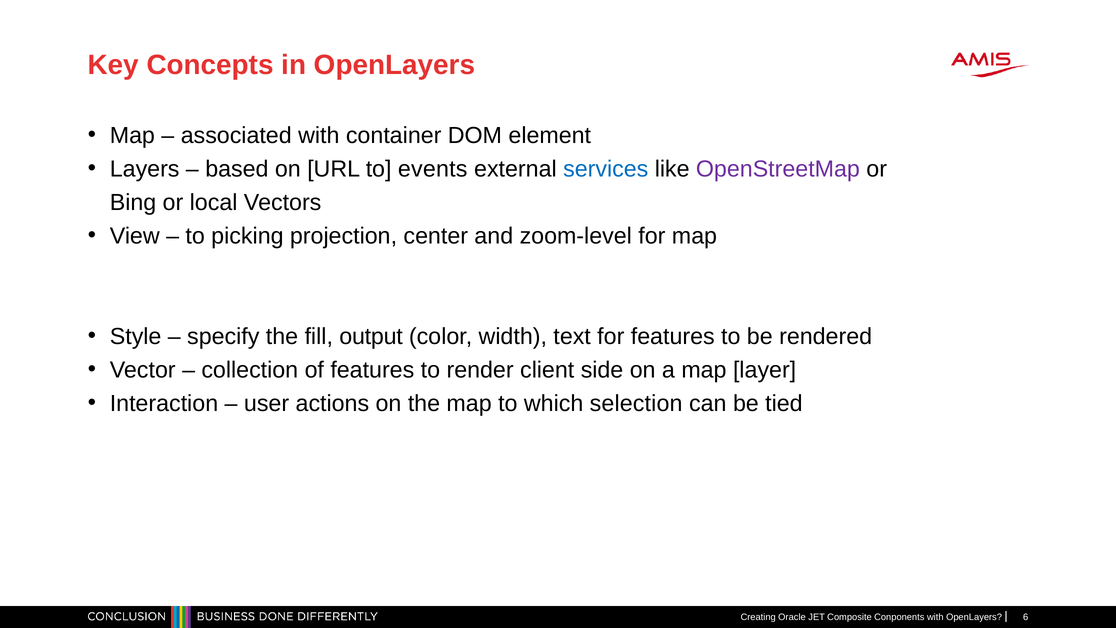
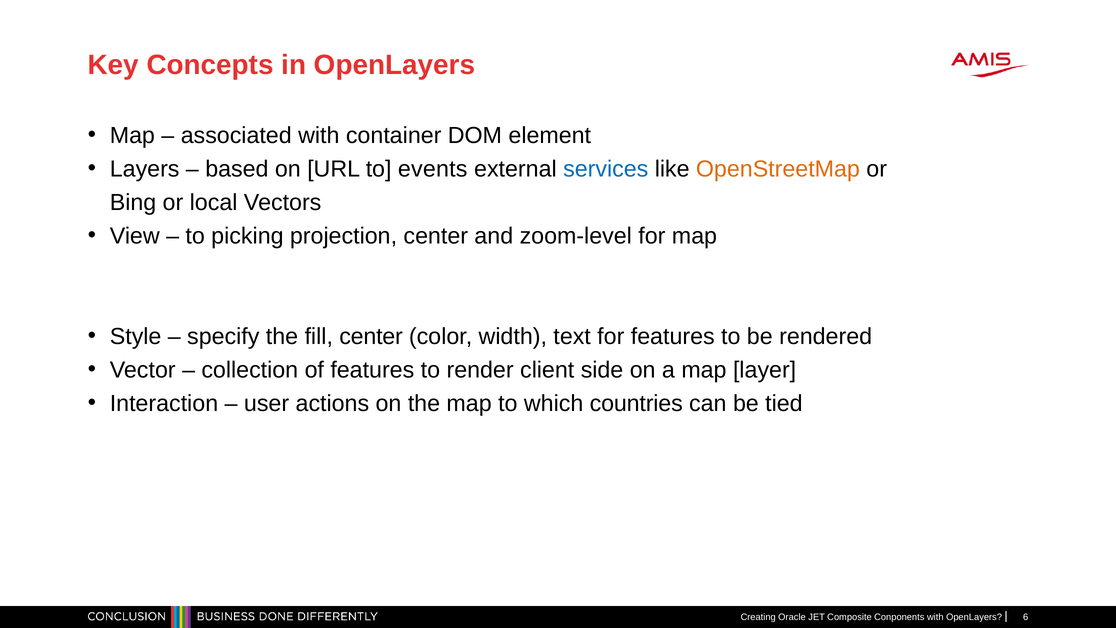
OpenStreetMap colour: purple -> orange (778, 169)
fill output: output -> center (371, 336)
selection: selection -> countries (636, 403)
